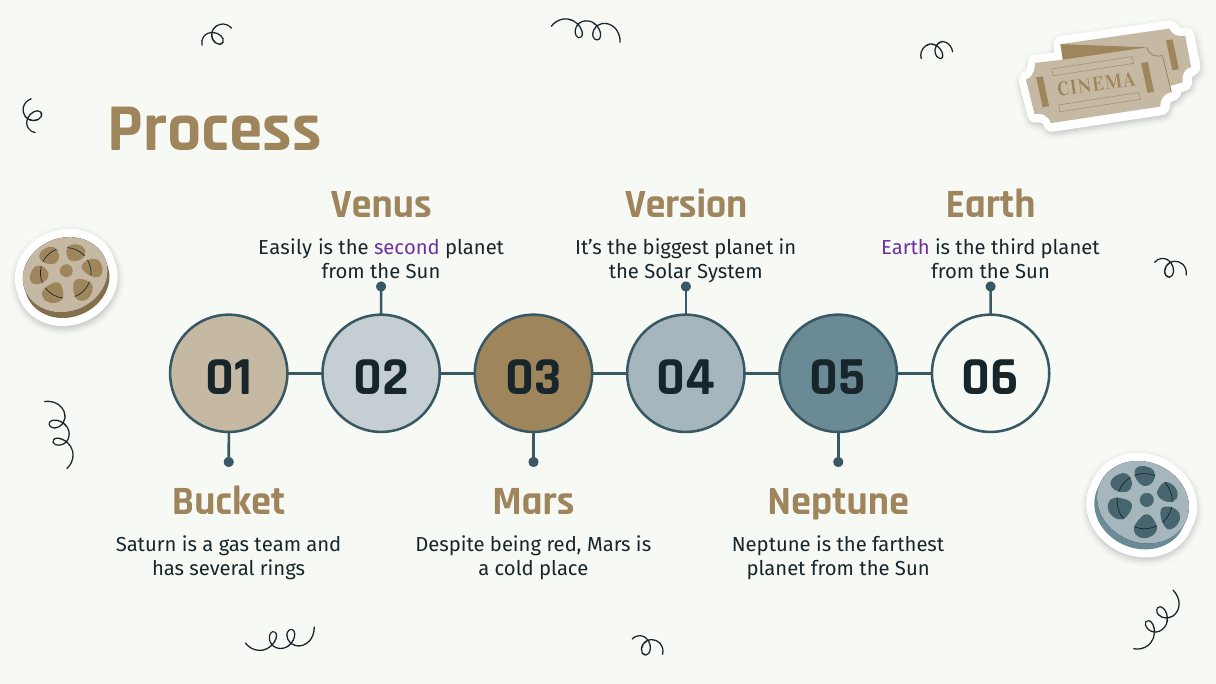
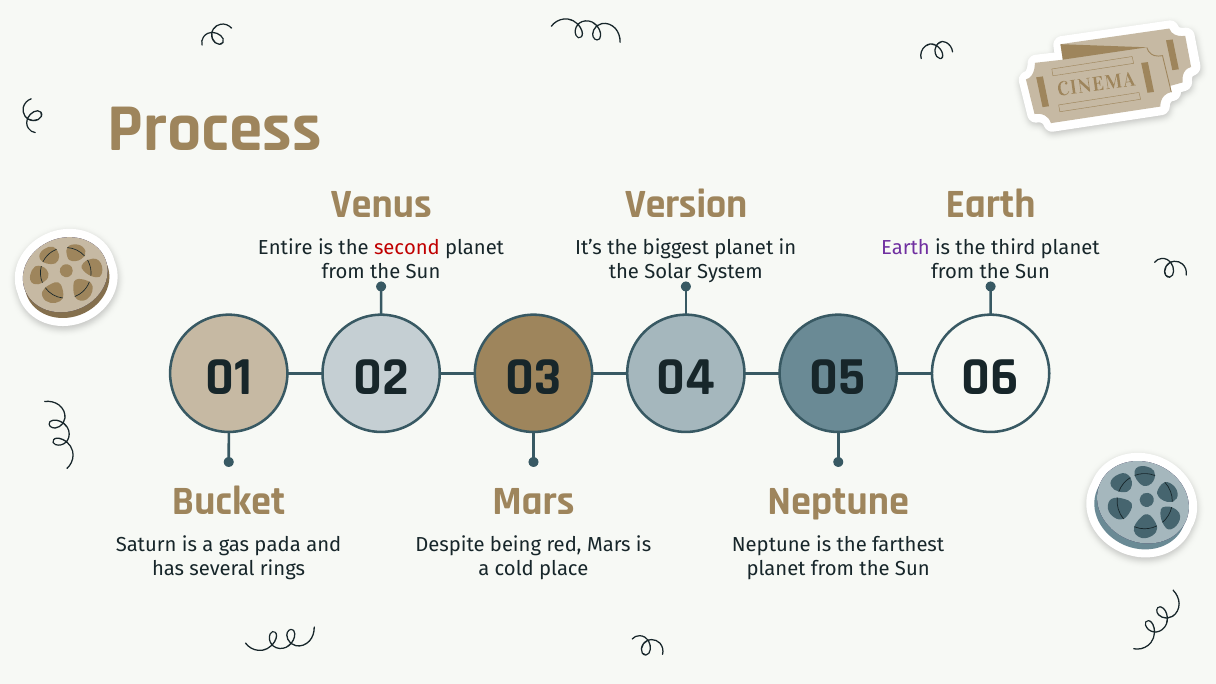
Easily: Easily -> Entire (285, 247)
second colour: purple -> red (407, 247)
team: team -> pada (278, 544)
